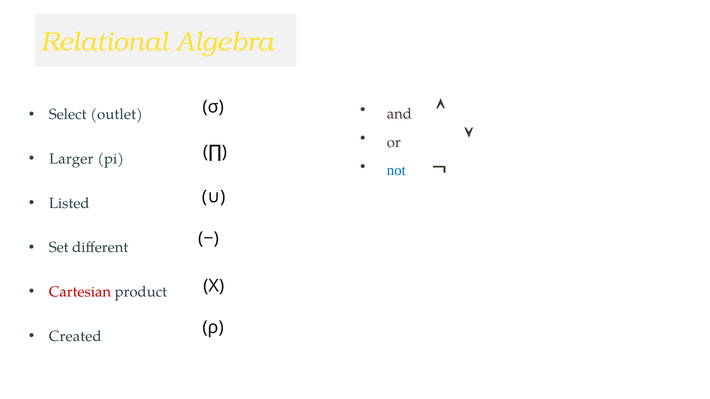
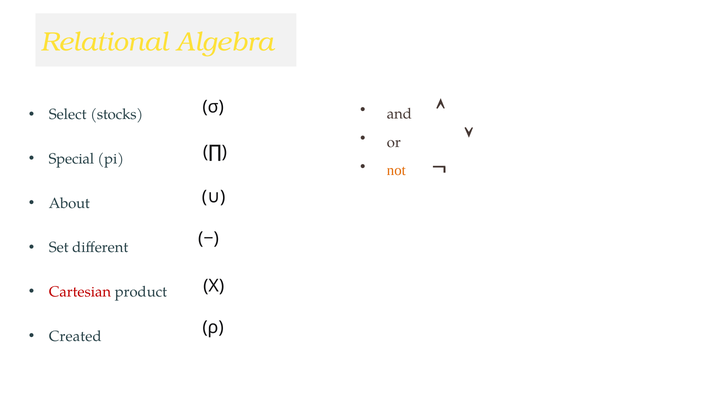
outlet: outlet -> stocks (117, 115)
Larger: Larger -> Special (71, 159)
not colour: blue -> orange (396, 171)
Listed: Listed -> About (69, 203)
